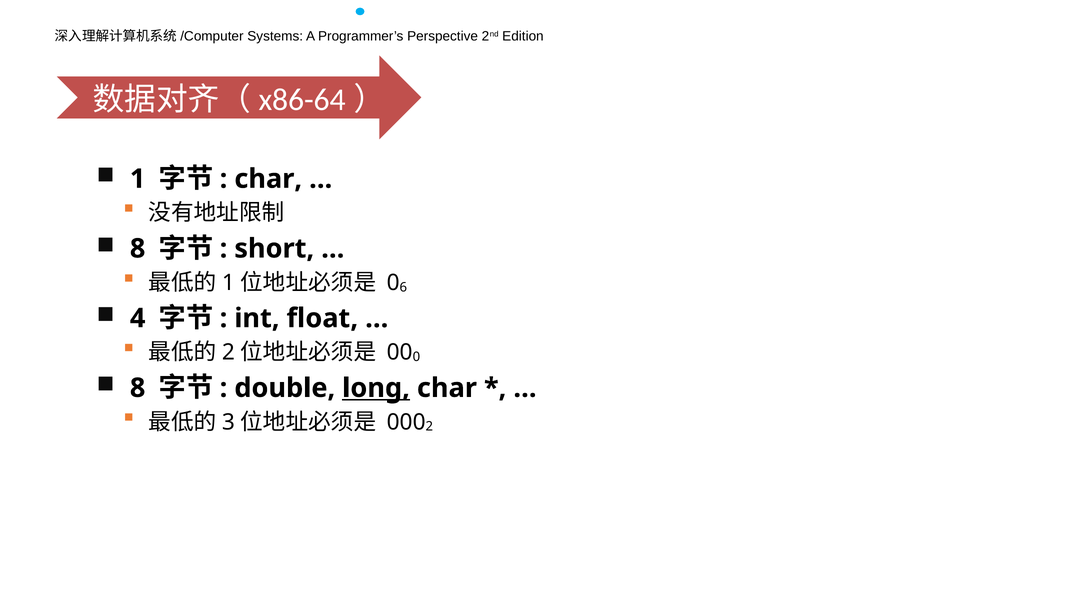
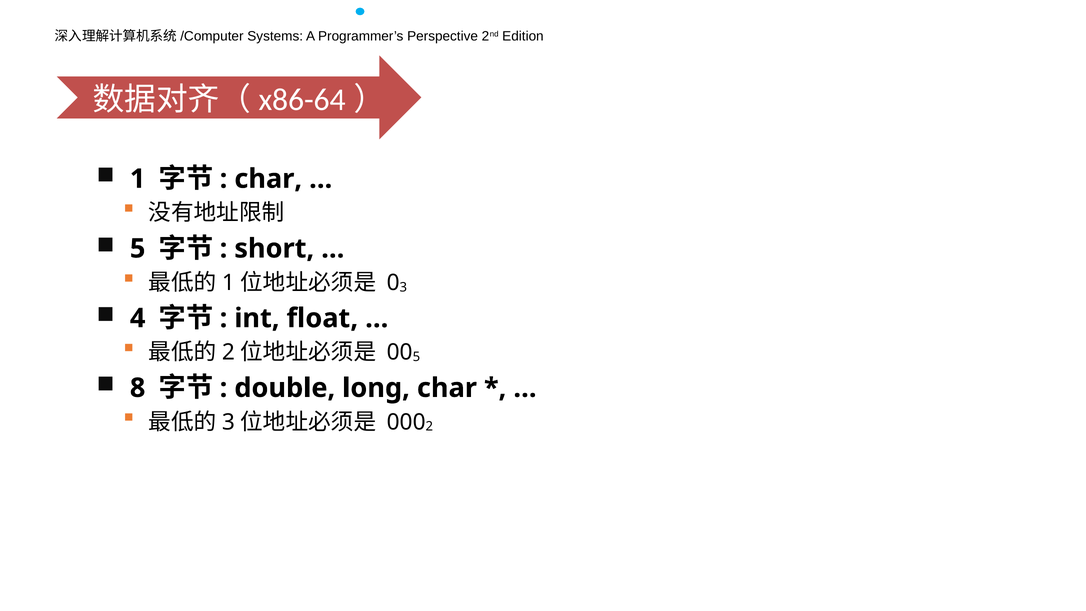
8: 8 -> 5 (138, 249)
6: 6 -> 3 (403, 287)
0: 0 -> 5 (416, 357)
long underline: present -> none (376, 388)
